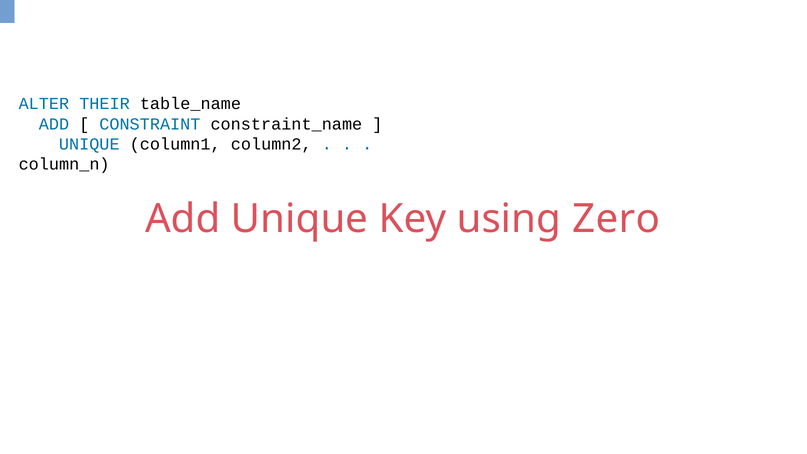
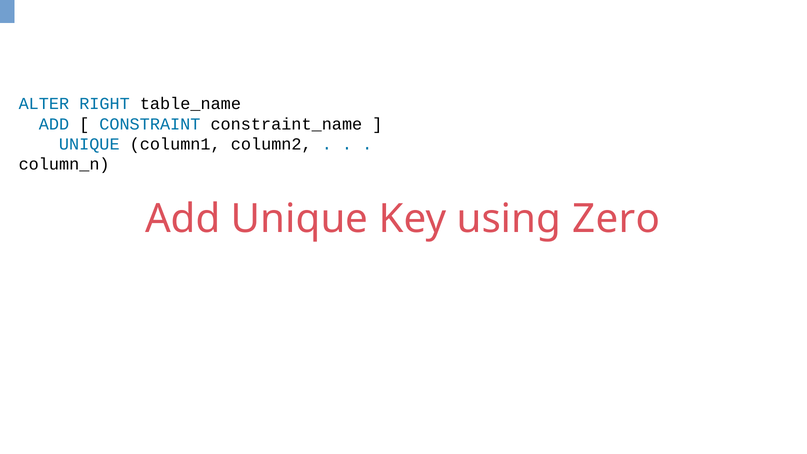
THEIR: THEIR -> RIGHT (104, 104)
